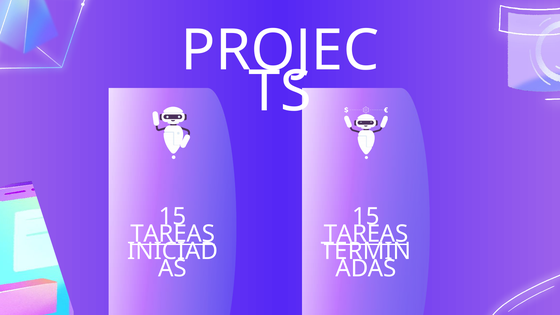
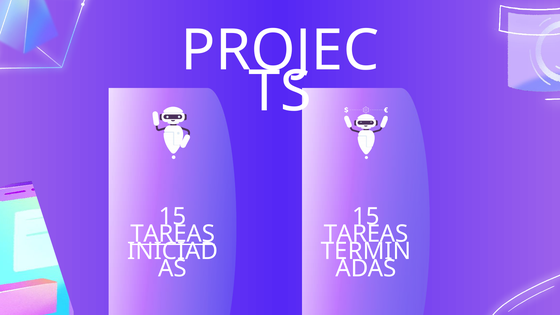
TAREAS underline: present -> none (366, 234)
